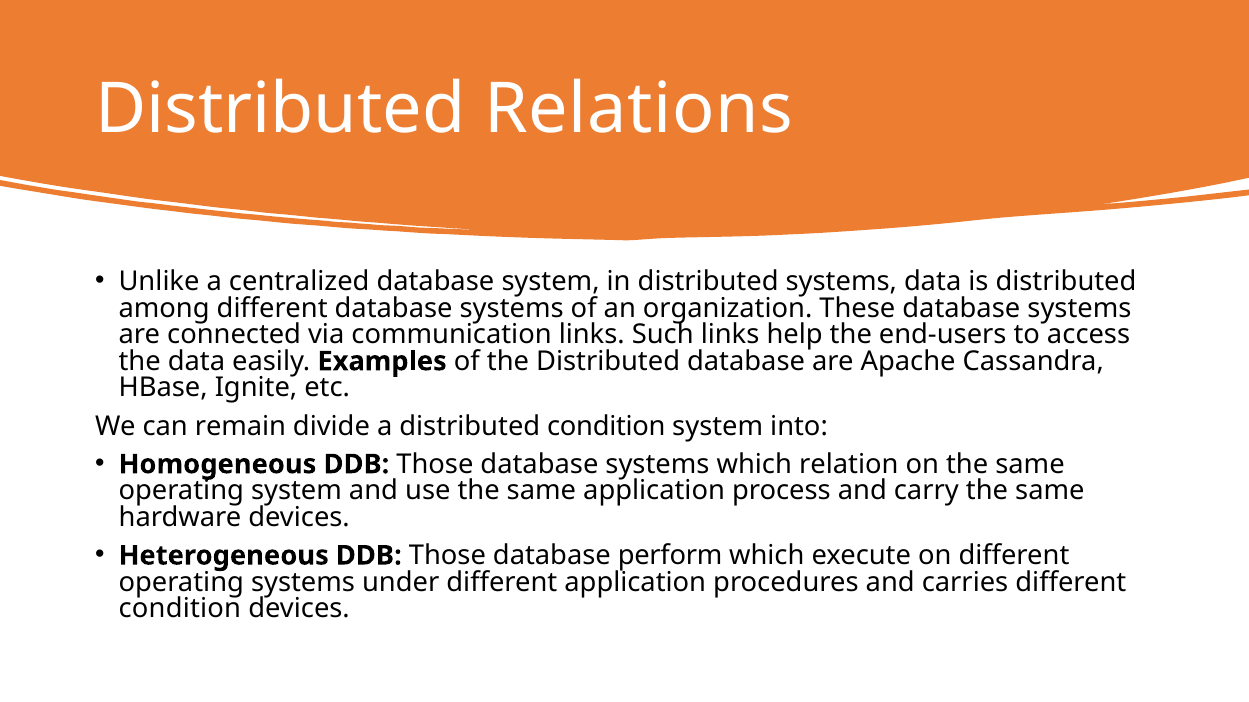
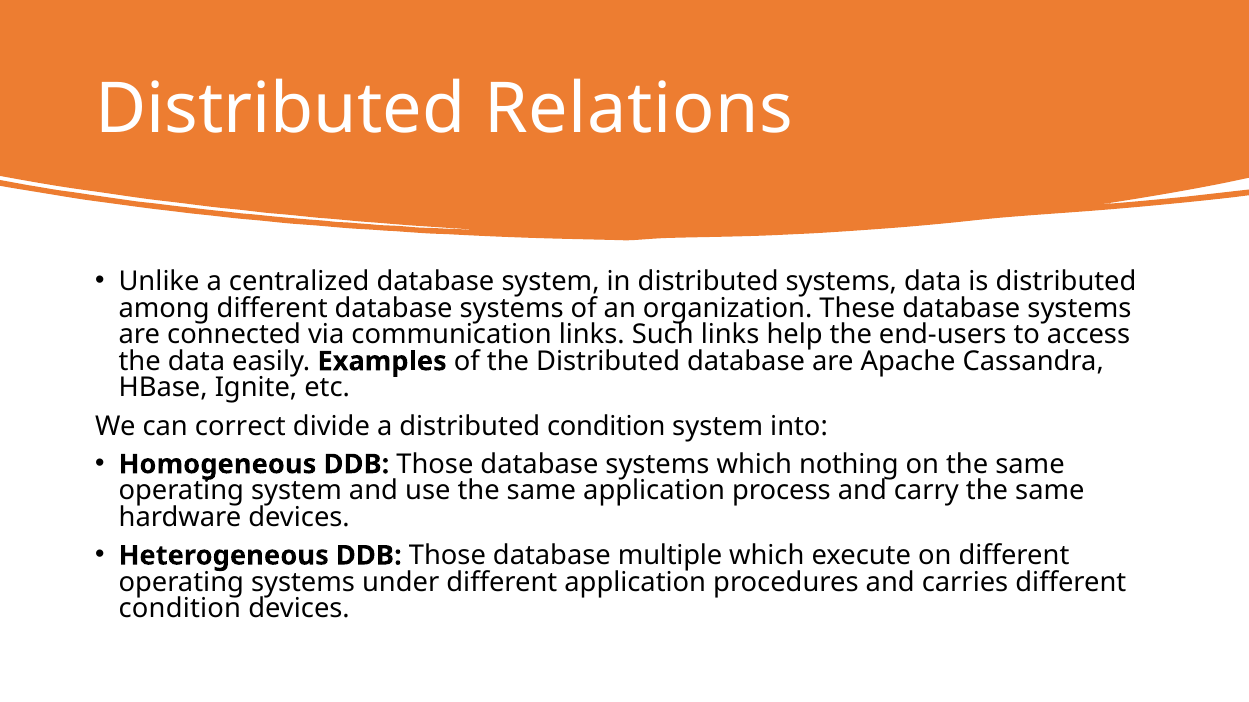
remain: remain -> correct (240, 426)
relation: relation -> nothing (849, 465)
perform: perform -> multiple (670, 556)
